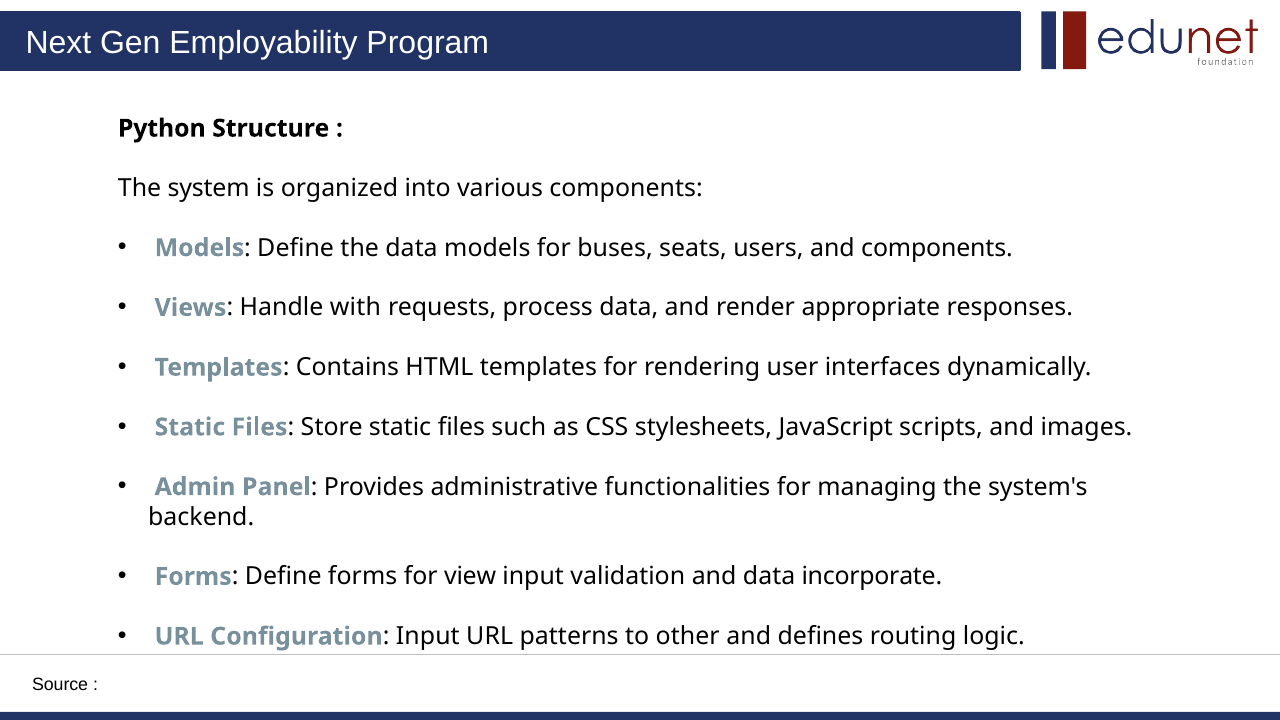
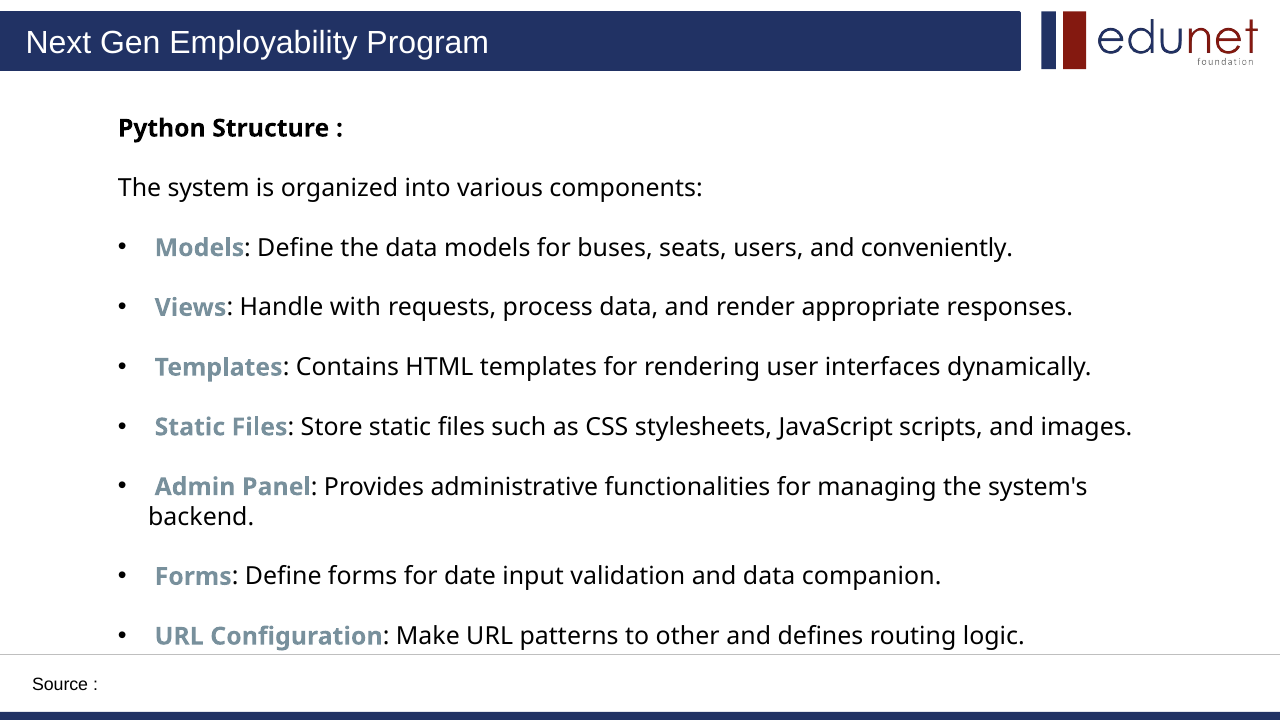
and components: components -> conveniently (937, 248)
view: view -> date (470, 577)
incorporate: incorporate -> companion (872, 577)
Configuration Input: Input -> Make (428, 636)
